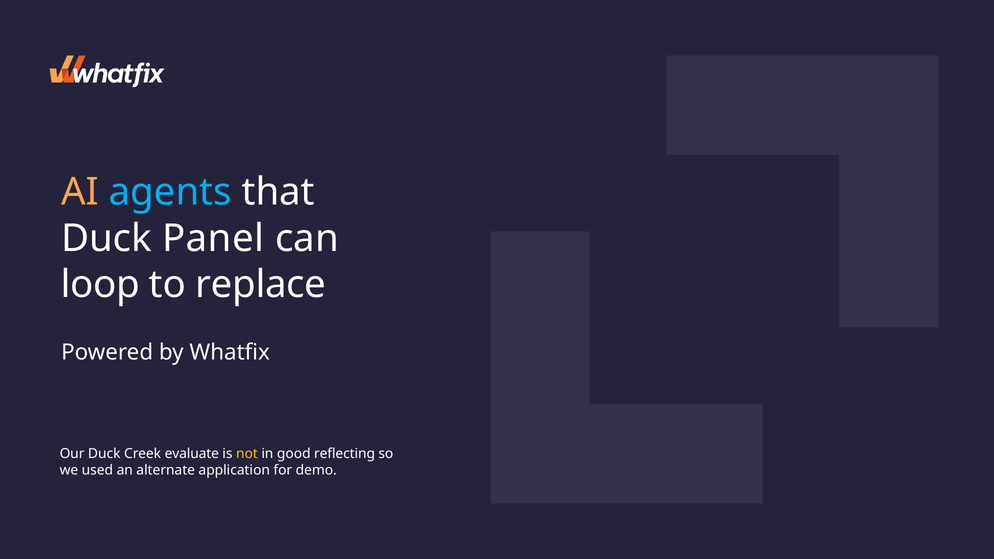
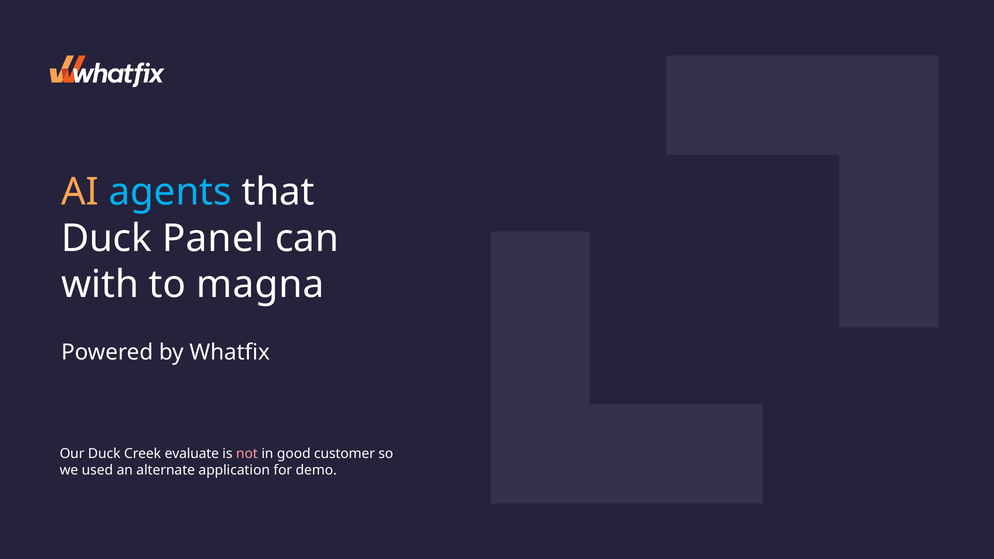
loop: loop -> with (100, 285)
replace: replace -> magna (260, 285)
not colour: yellow -> pink (247, 454)
reflecting: reflecting -> customer (345, 454)
